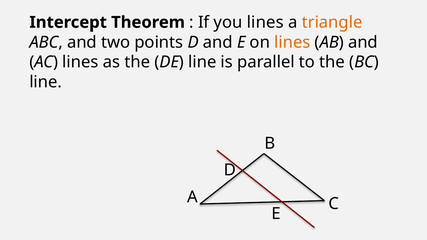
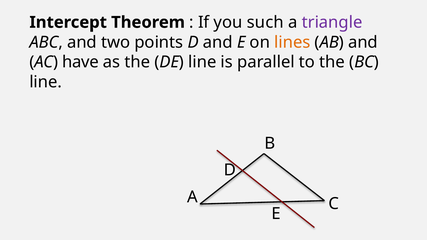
you lines: lines -> such (265, 22)
triangle colour: orange -> purple (332, 22)
AC lines: lines -> have (81, 62)
